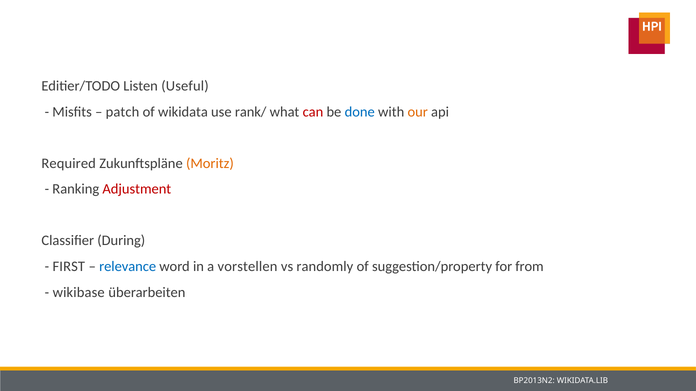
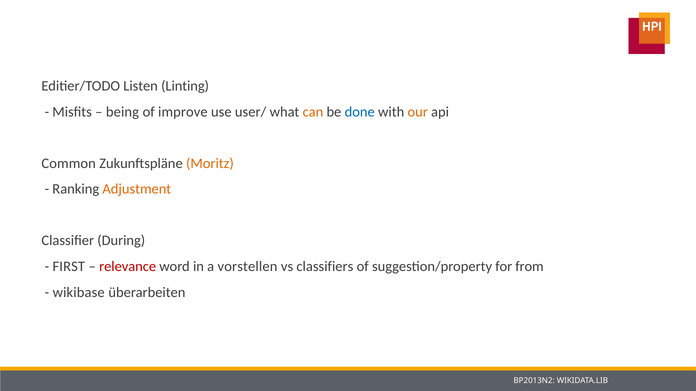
Useful: Useful -> Linting (185, 86)
patch: patch -> being (122, 112)
wikidata: wikidata -> improve (183, 112)
rank/: rank/ -> user/ (251, 112)
can colour: red -> orange (313, 112)
Required: Required -> Common (69, 164)
Adjustment colour: red -> orange (137, 189)
relevance colour: blue -> red (128, 267)
randomly: randomly -> classifiers (325, 267)
